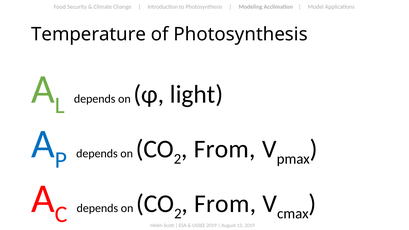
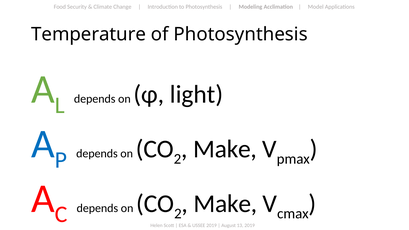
From: From -> Make (225, 149)
From: From -> Make (225, 204)
